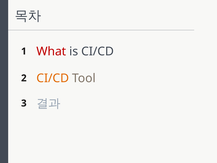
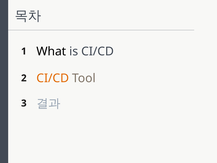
What colour: red -> black (51, 51)
